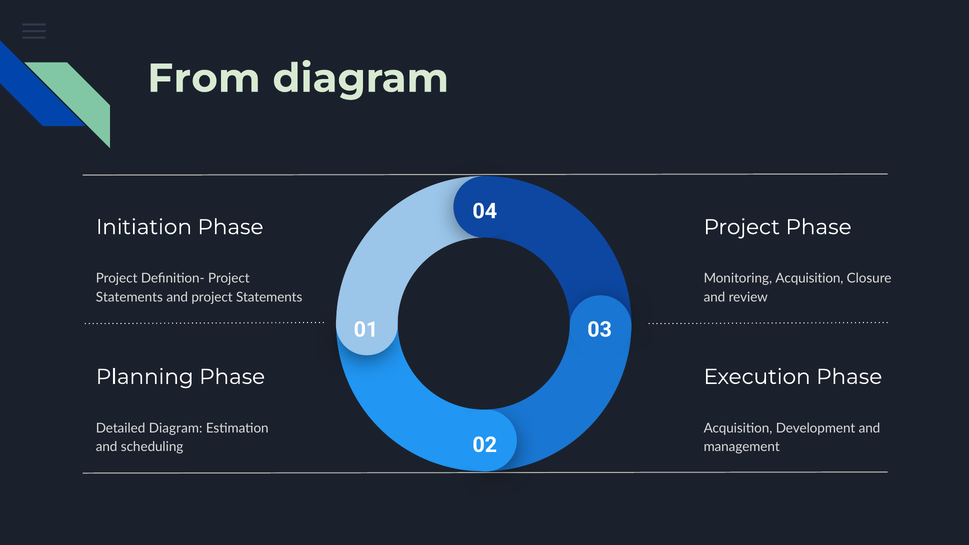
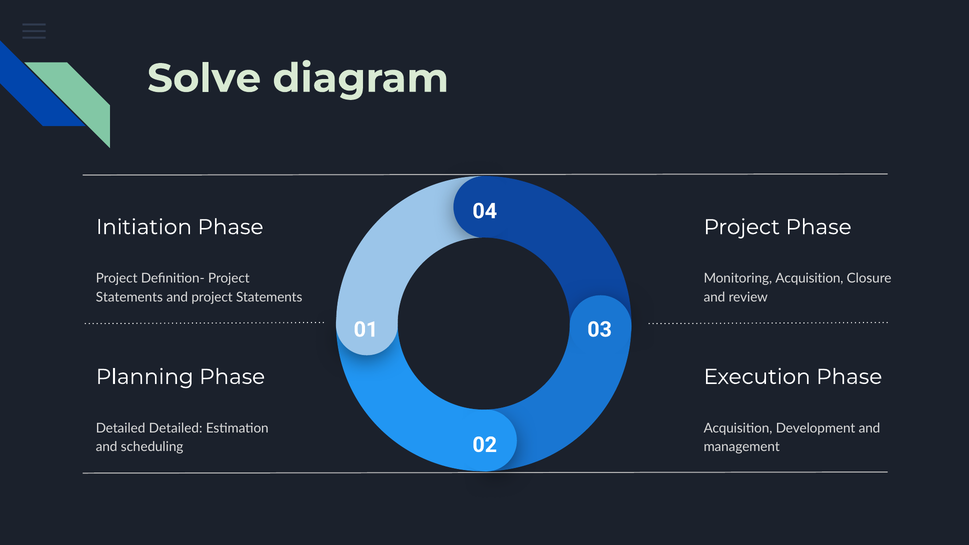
From: From -> Solve (204, 78)
Detailed Diagram: Diagram -> Detailed (176, 428)
